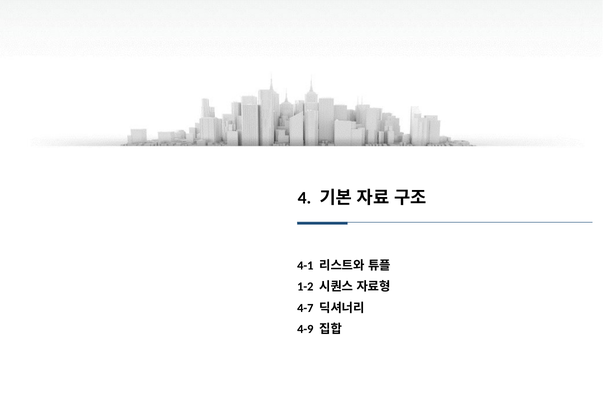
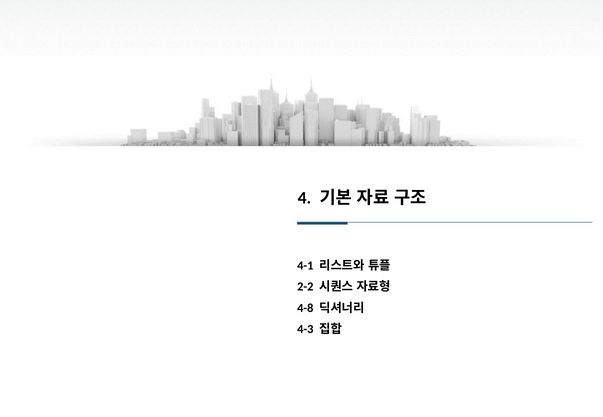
1-2: 1-2 -> 2-2 (305, 287)
4-7: 4-7 -> 4-8 (305, 308)
4-9: 4-9 -> 4-3 (305, 329)
